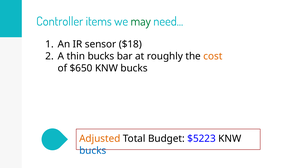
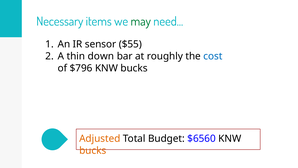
Controller: Controller -> Necessary (60, 21)
$18: $18 -> $55 (130, 44)
thin bucks: bucks -> down (101, 56)
cost colour: orange -> blue (213, 56)
$650: $650 -> $796 (81, 68)
$5223: $5223 -> $6560 (202, 138)
bucks colour: blue -> orange (93, 150)
